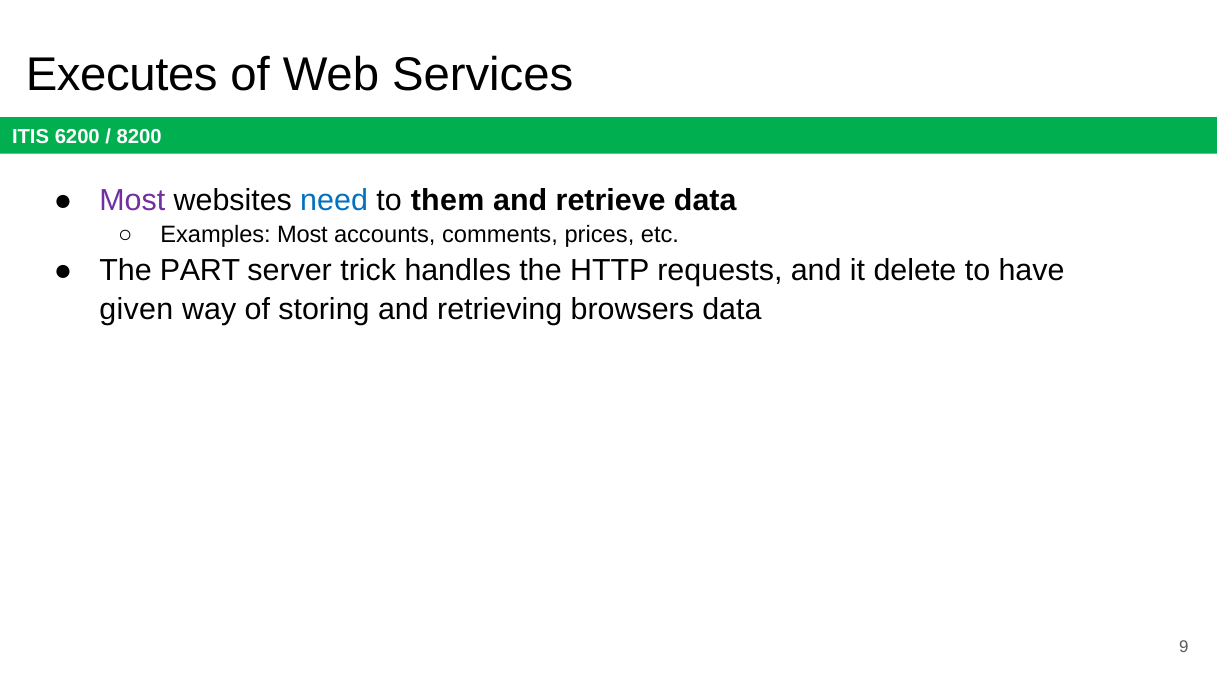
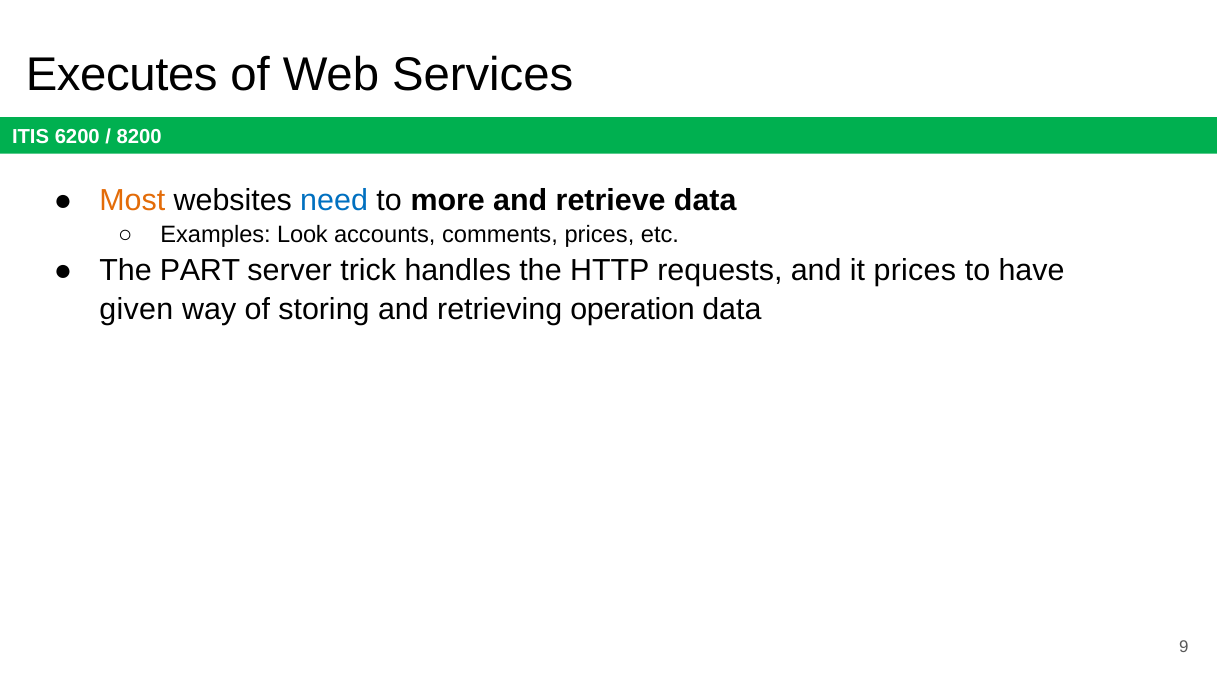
Most colour: purple -> orange (132, 201)
them: them -> more (448, 201)
Examples Most: Most -> Look (302, 235)
it delete: delete -> prices (915, 270)
browsers: browsers -> operation (632, 310)
